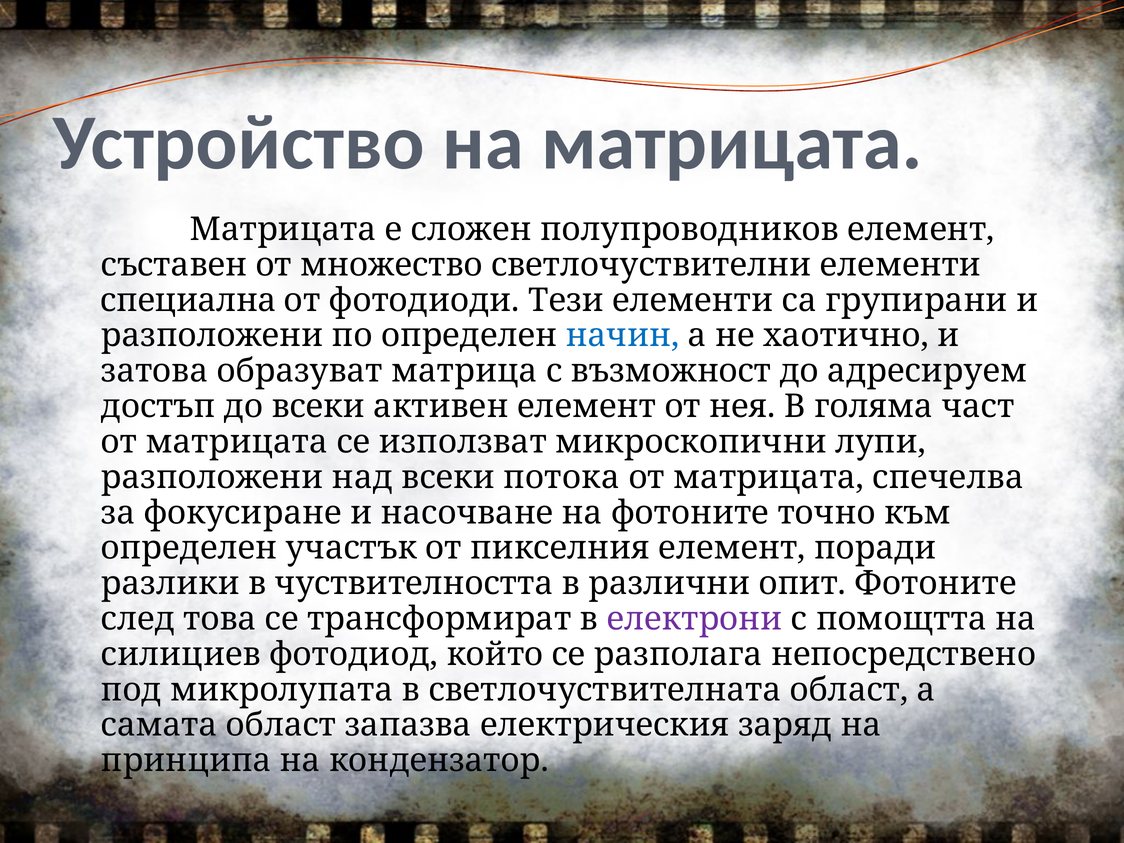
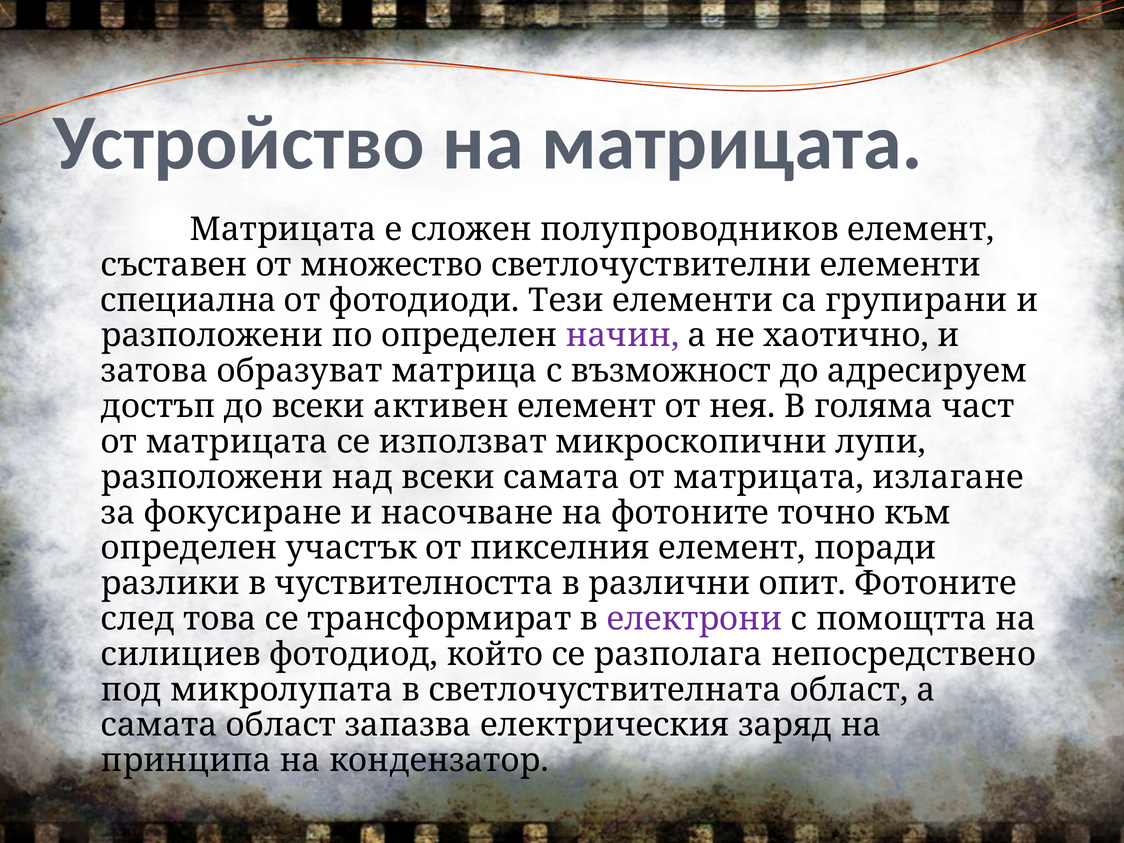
начин colour: blue -> purple (623, 336)
всеки потока: потока -> самата (562, 477)
спечелва: спечелва -> излагане (948, 477)
